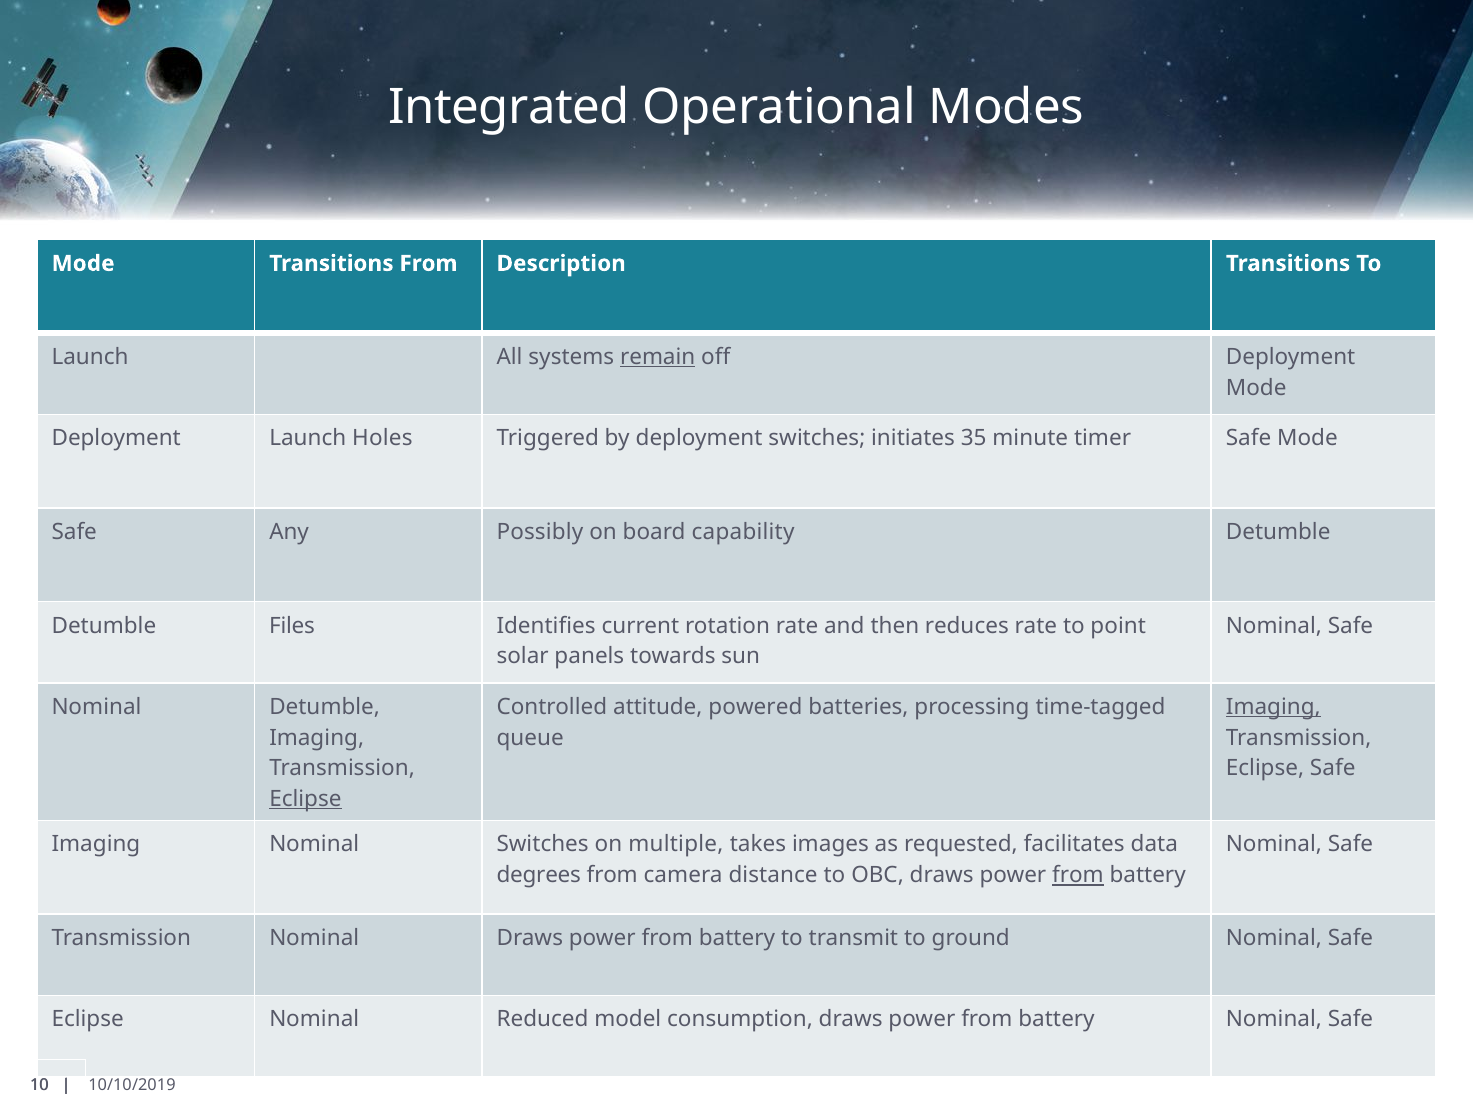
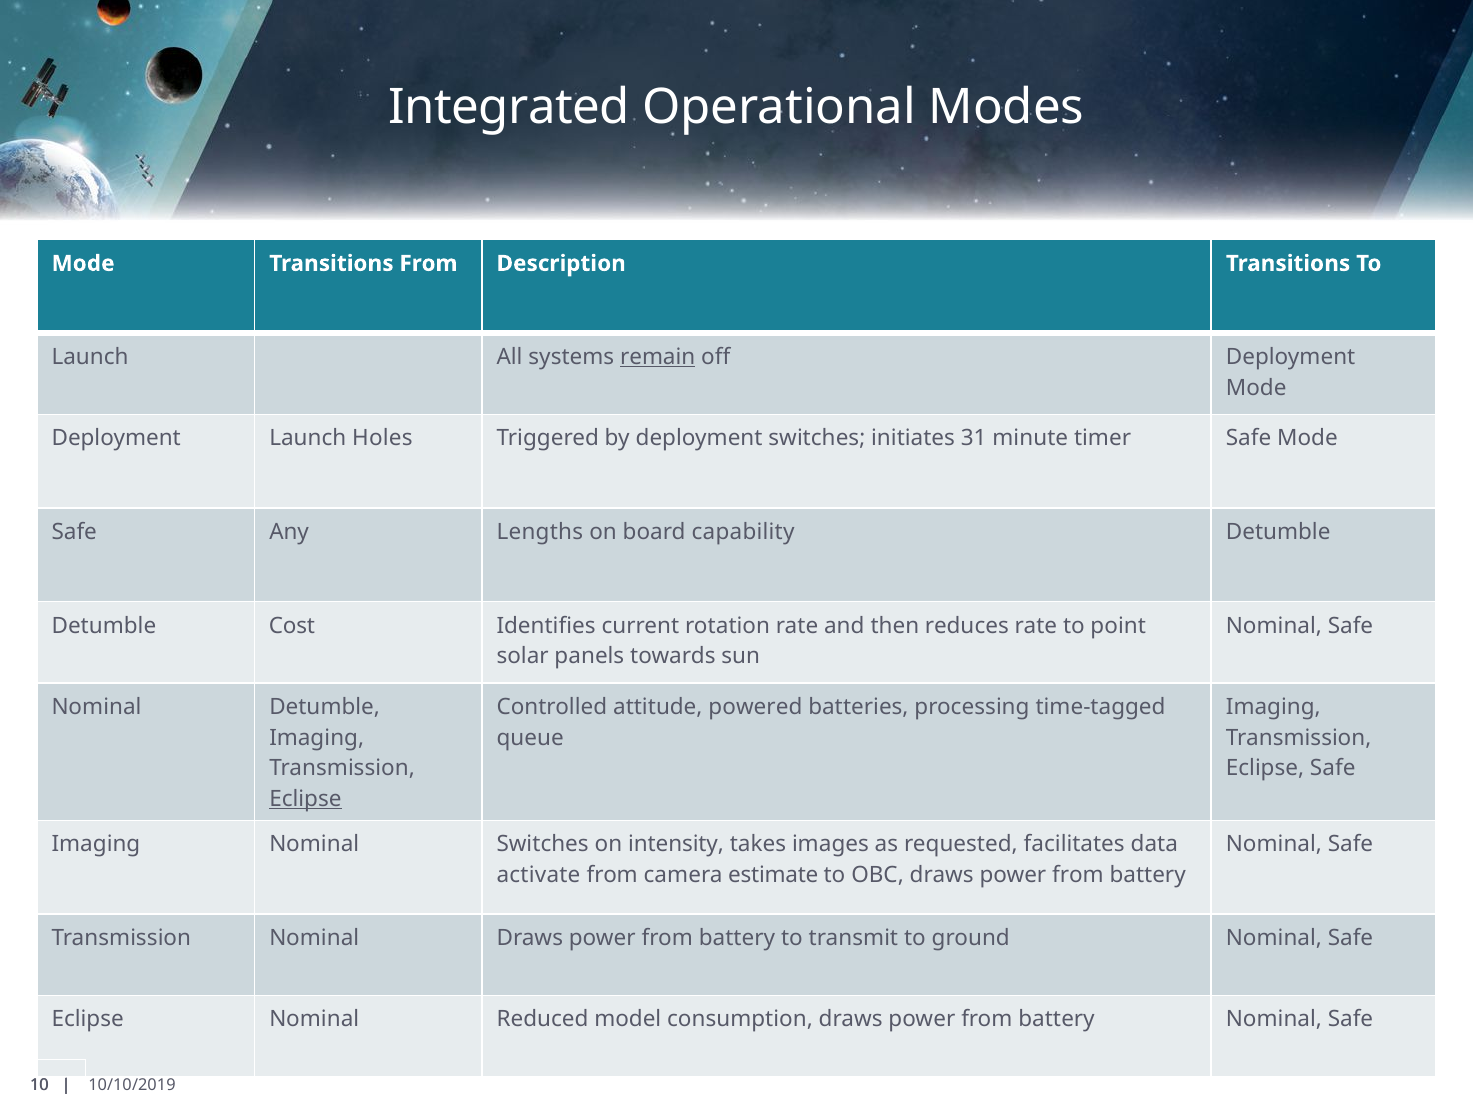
35: 35 -> 31 (974, 438)
Possibly: Possibly -> Lengths (540, 532)
Files: Files -> Cost (292, 626)
Imaging underline: present -> none (1273, 707)
multiple: multiple -> intensity (676, 844)
degrees: degrees -> activate (539, 875)
distance: distance -> estimate (773, 875)
from underline: present -> none (1078, 875)
